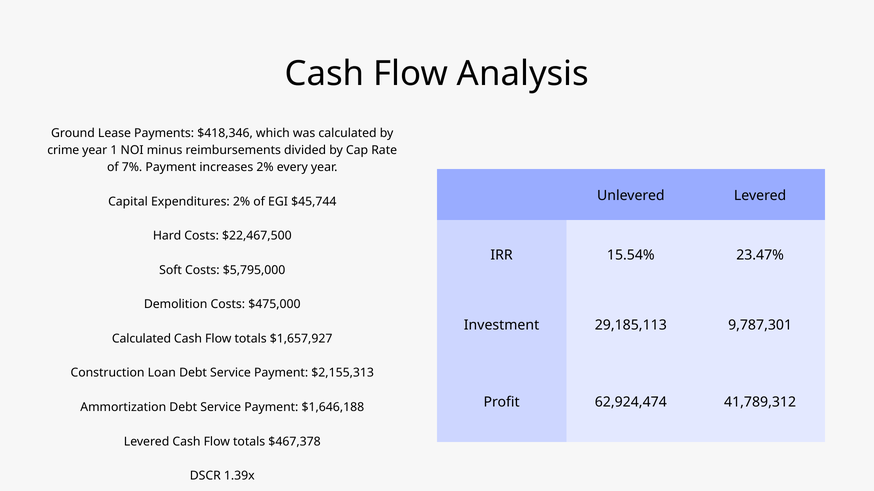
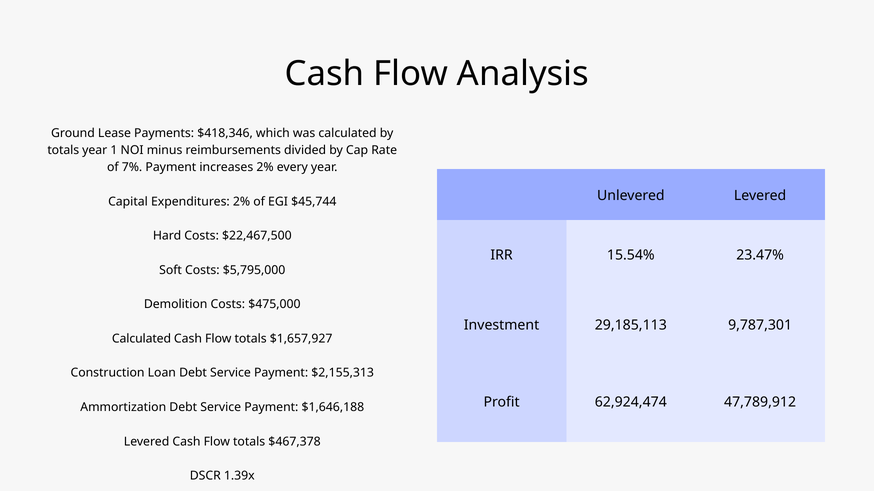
crime: crime -> totals (63, 150)
41,789,312: 41,789,312 -> 47,789,912 (760, 403)
